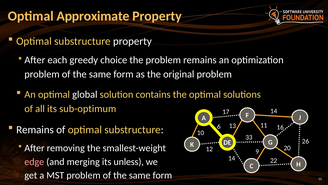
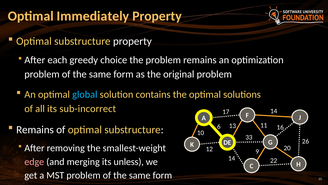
Approximate: Approximate -> Immediately (93, 16)
global colour: white -> light blue (85, 94)
sub-optimum: sub-optimum -> sub-incorrect (88, 108)
